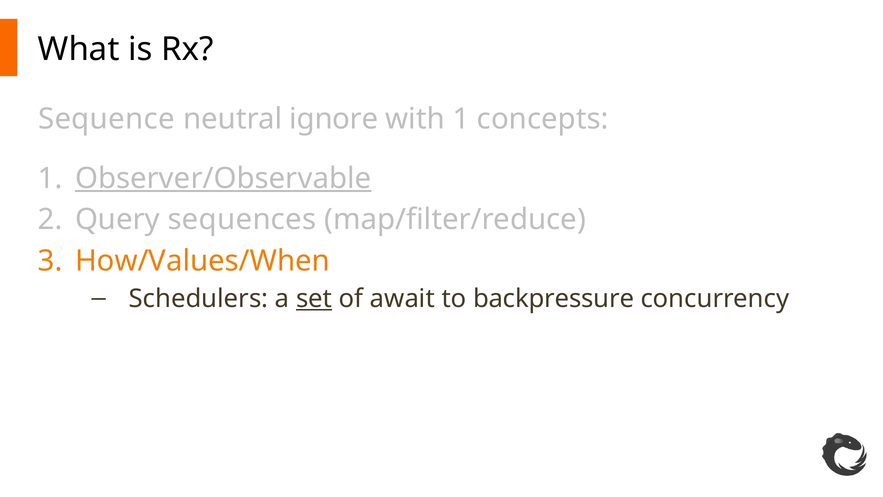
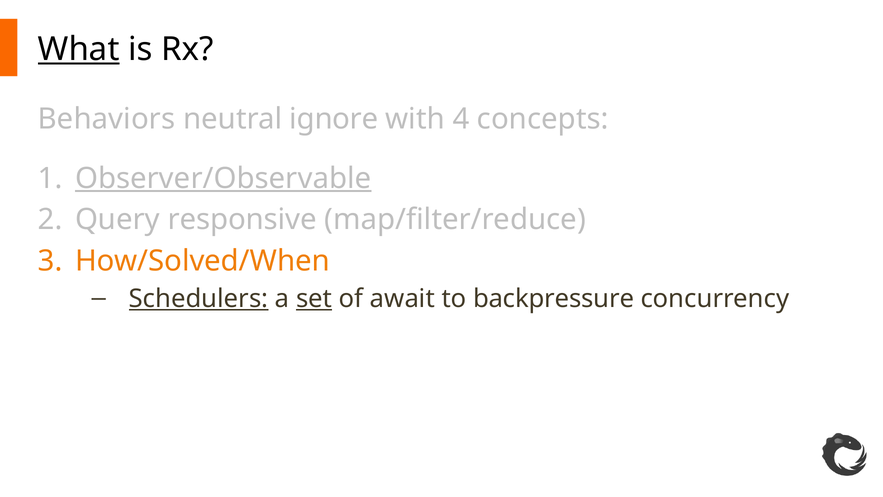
What underline: none -> present (79, 49)
Sequence: Sequence -> Behaviors (107, 119)
with 1: 1 -> 4 (461, 119)
sequences: sequences -> responsive (242, 219)
How/Values/When: How/Values/When -> How/Solved/When (202, 261)
Schedulers underline: none -> present (199, 299)
